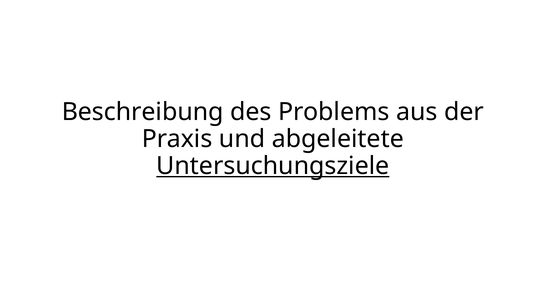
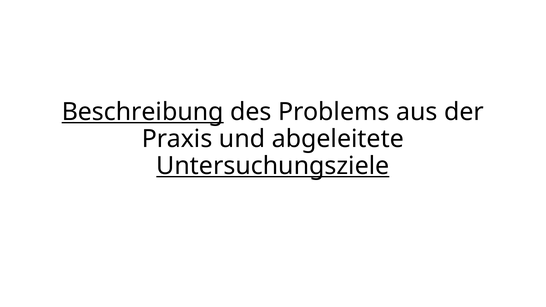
Beschreibung underline: none -> present (143, 112)
